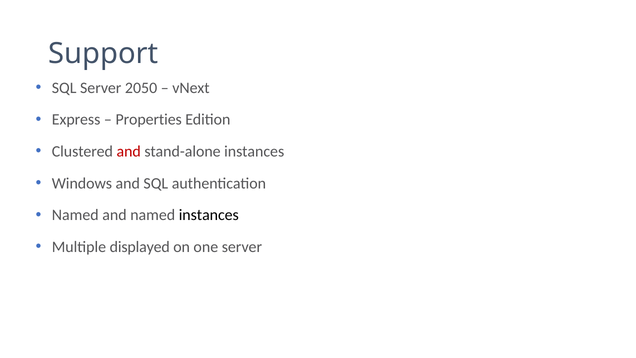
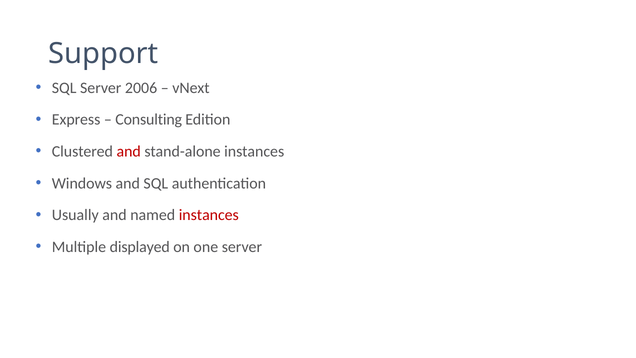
2050: 2050 -> 2006 (141, 88)
Properties: Properties -> Consulting (149, 120)
Named: Named -> Usually (75, 215)
instances colour: black -> red (209, 215)
